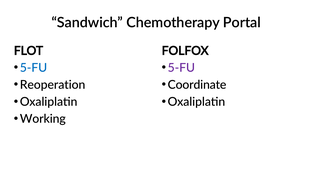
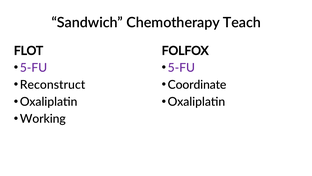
Portal: Portal -> Teach (242, 23)
5-FU colour: blue -> purple (33, 68)
Reoperation: Reoperation -> Reconstruct (53, 85)
